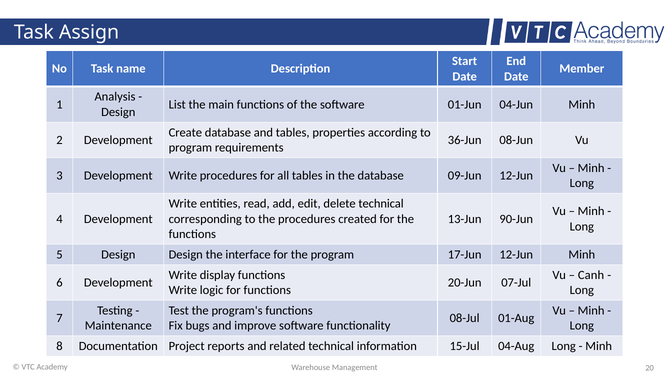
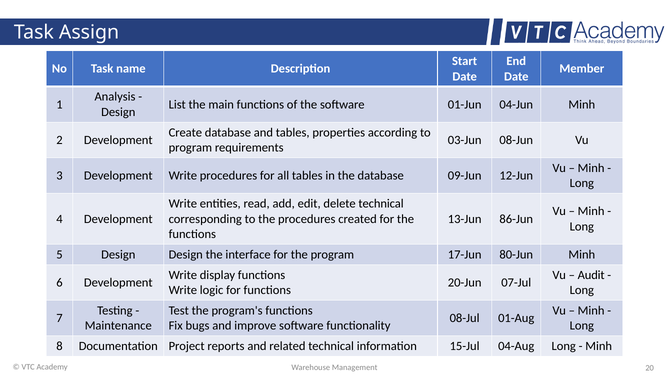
36-Jun: 36-Jun -> 03-Jun (465, 140)
90-Jun: 90-Jun -> 86-Jun (516, 219)
17-Jun 12-Jun: 12-Jun -> 80-Jun (516, 255)
Canh: Canh -> Audit (591, 275)
